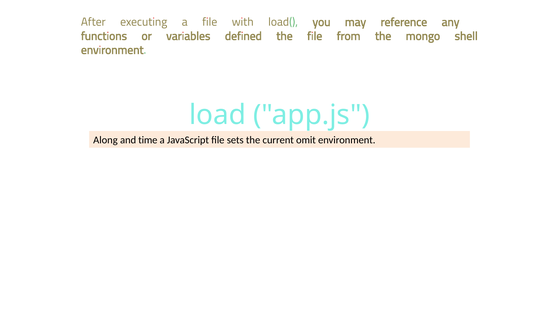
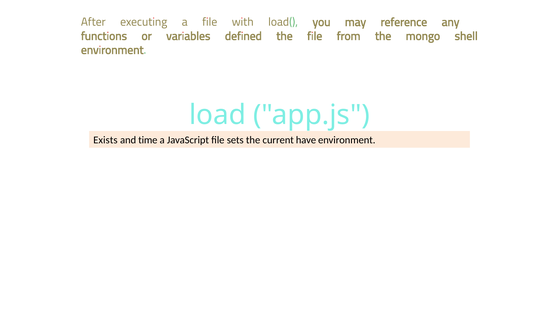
Along: Along -> Exists (105, 140)
omit: omit -> have (306, 140)
